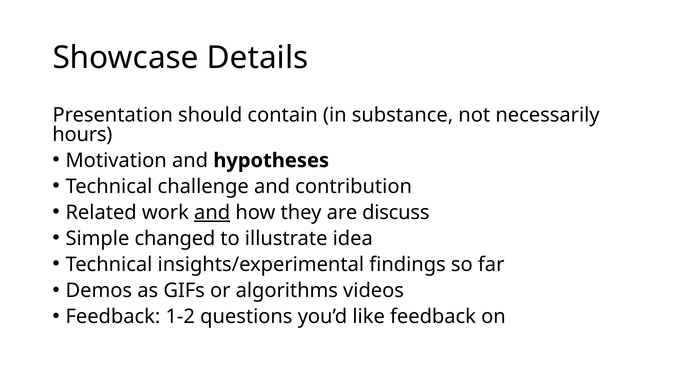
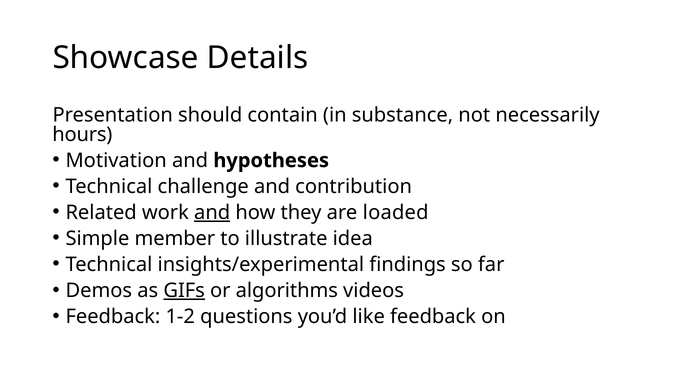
discuss: discuss -> loaded (396, 213)
changed: changed -> member (175, 239)
GIFs underline: none -> present (184, 291)
